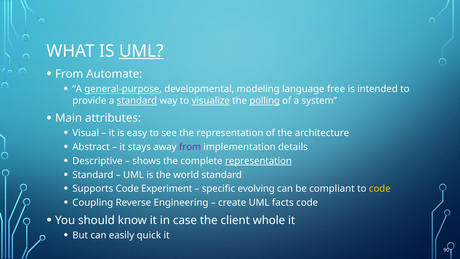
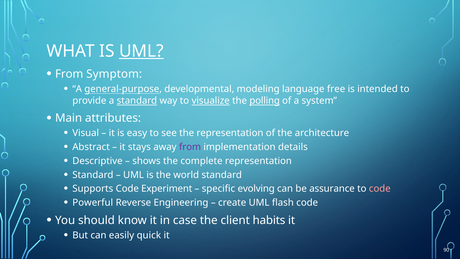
Automate: Automate -> Symptom (114, 74)
representation underline: present -> none (258, 161)
compliant: compliant -> assurance (332, 189)
code colour: yellow -> pink (380, 189)
Coupling: Coupling -> Powerful (93, 203)
facts: facts -> flash (283, 203)
whole: whole -> habits (269, 220)
